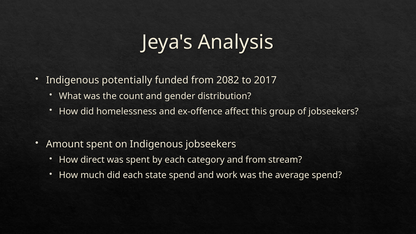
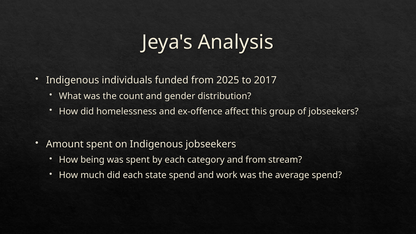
potentially: potentially -> individuals (127, 80)
2082: 2082 -> 2025 (228, 80)
direct: direct -> being (92, 160)
